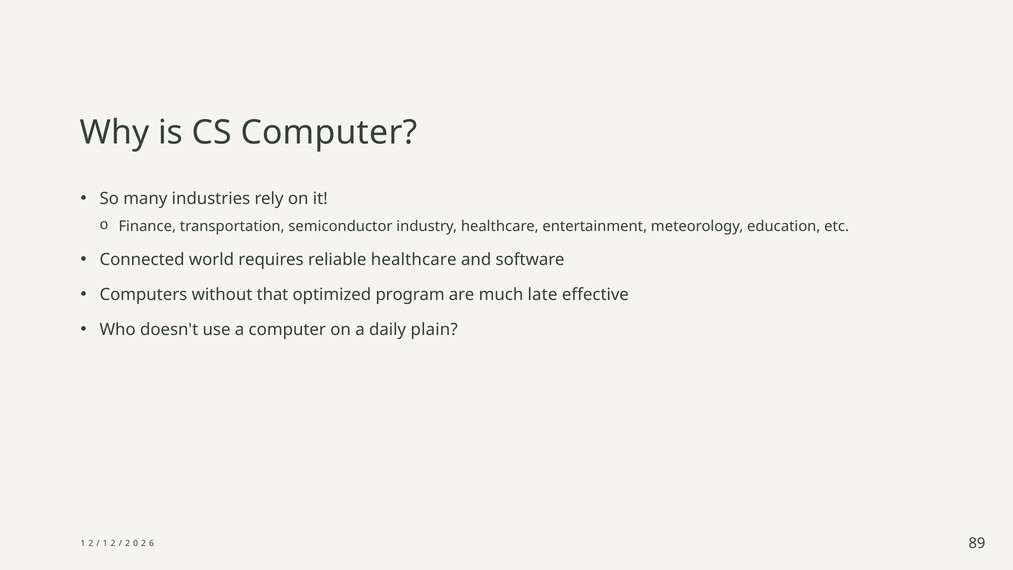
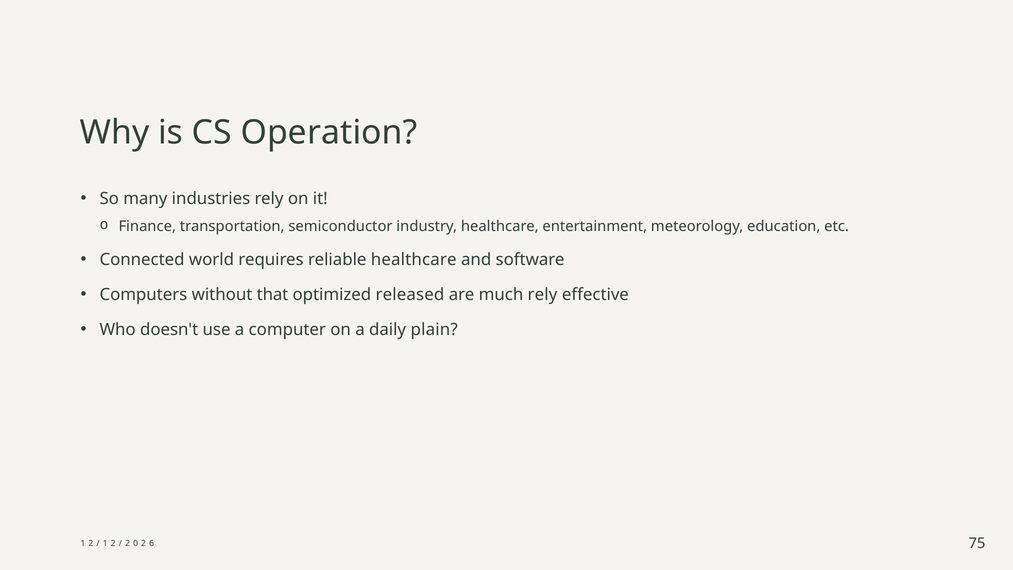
CS Computer: Computer -> Operation (329, 132)
program: program -> released (410, 295)
much late: late -> rely (543, 295)
89: 89 -> 75 (977, 543)
